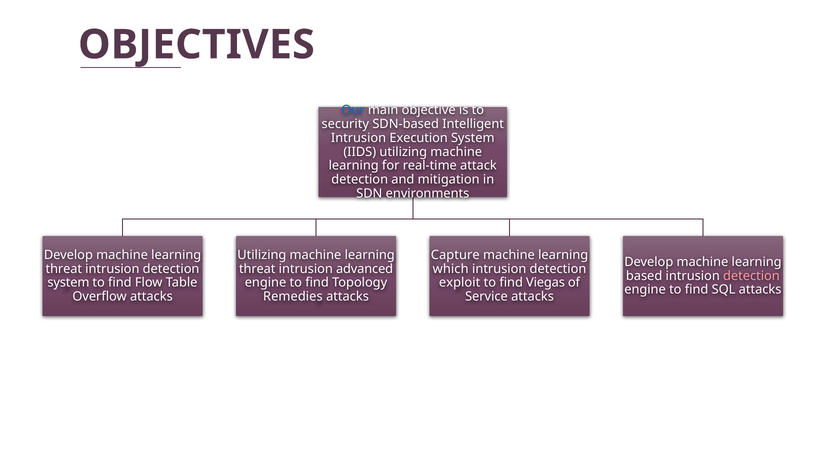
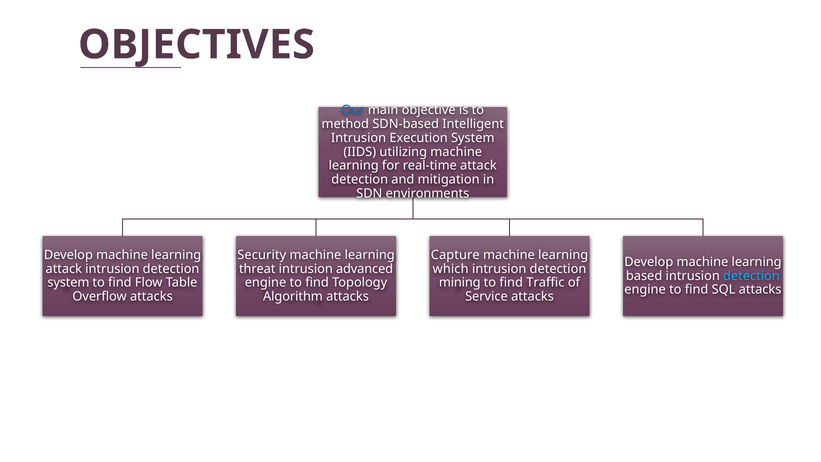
security: security -> method (345, 124)
Utilizing: Utilizing -> Security (262, 255)
threat: threat -> attack (64, 269)
detection colour: pink -> light blue (751, 276)
exploit: exploit -> mining (460, 283)
Viegas: Viegas -> Traffic (545, 283)
Remedies: Remedies -> Algorithm (293, 297)
